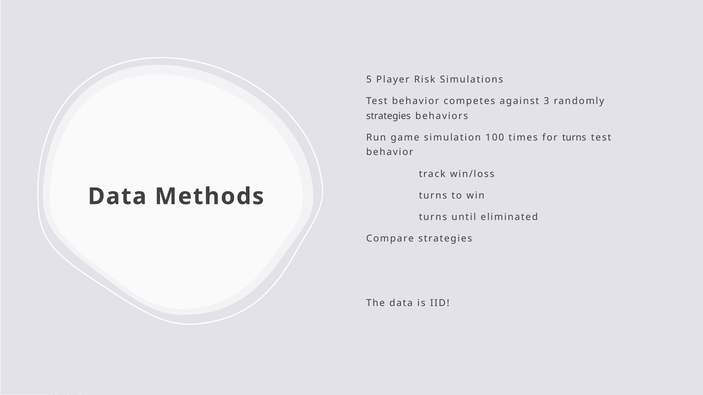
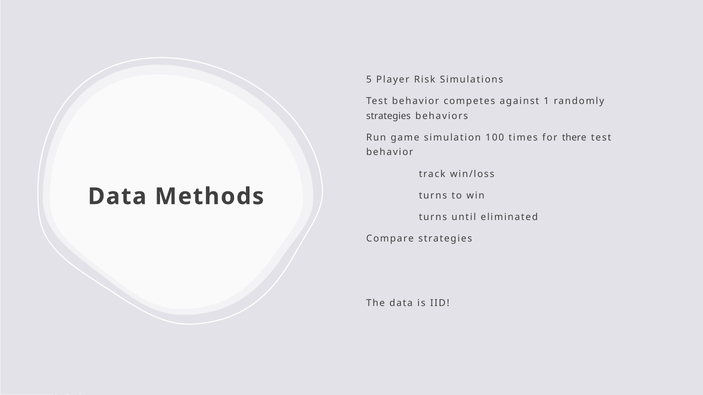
3: 3 -> 1 (546, 101)
for turns: turns -> there (574, 138)
